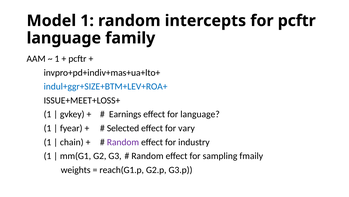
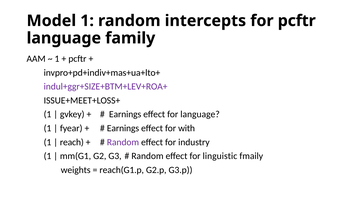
indul+ggr+SIZE+BTM+LEV+ROA+ colour: blue -> purple (106, 86)
Selected: Selected -> Earnings (123, 128)
vary: vary -> with (187, 128)
chain: chain -> reach (72, 142)
sampling: sampling -> linguistic (220, 155)
